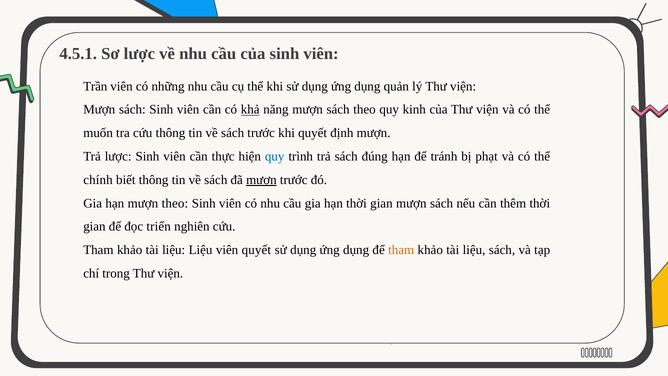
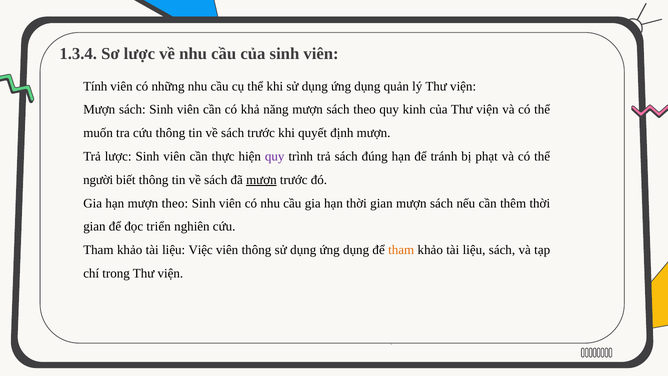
4.5.1: 4.5.1 -> 1.3.4 (78, 54)
Trần: Trần -> Tính (95, 86)
khả underline: present -> none (250, 110)
quy colour: blue -> purple (275, 156)
chính: chính -> người (98, 180)
liệu Liệu: Liệu -> Việc (201, 250)
viên quyết: quyết -> thông (256, 250)
